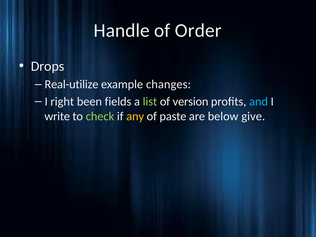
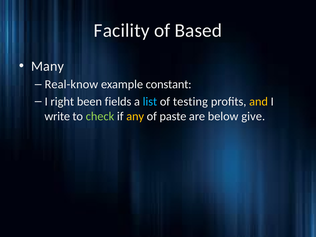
Handle: Handle -> Facility (122, 31)
Order: Order -> Based (198, 31)
Drops: Drops -> Many (47, 66)
Real-utilize: Real-utilize -> Real-know (71, 84)
changes: changes -> constant (169, 84)
list colour: light green -> light blue (150, 102)
version: version -> testing (190, 102)
and colour: light blue -> yellow (259, 102)
